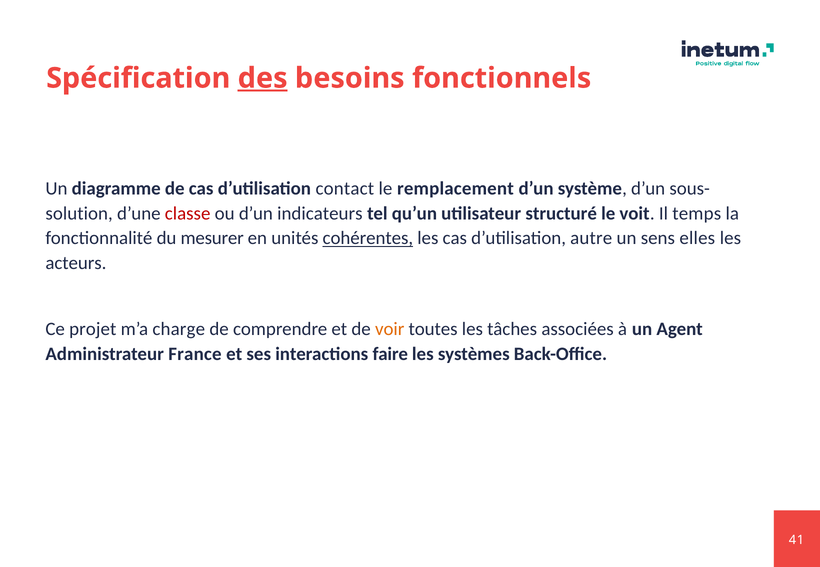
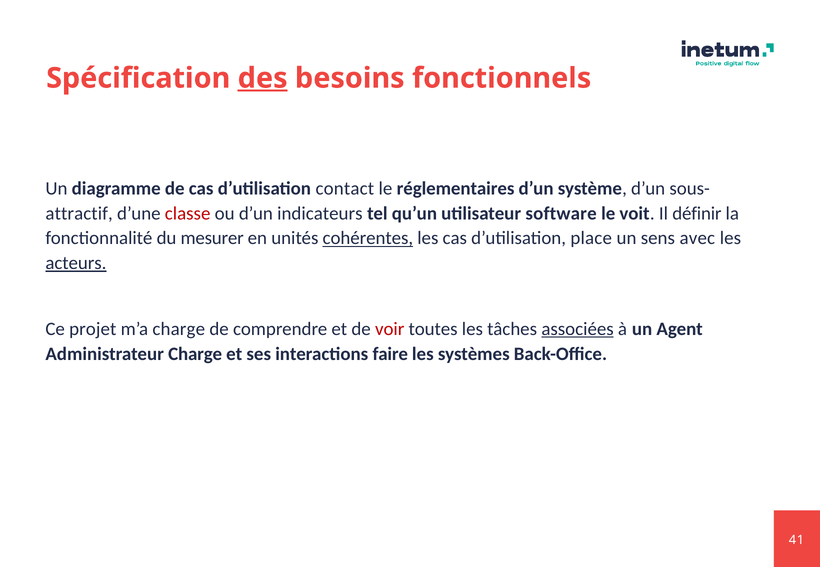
remplacement: remplacement -> réglementaires (456, 189)
solution: solution -> attractif (79, 214)
structuré: structuré -> software (561, 214)
temps: temps -> définir (697, 214)
autre: autre -> place (591, 239)
elles: elles -> avec (697, 239)
acteurs underline: none -> present (76, 263)
voir colour: orange -> red (390, 329)
associées underline: none -> present (578, 329)
Administrateur France: France -> Charge (195, 354)
